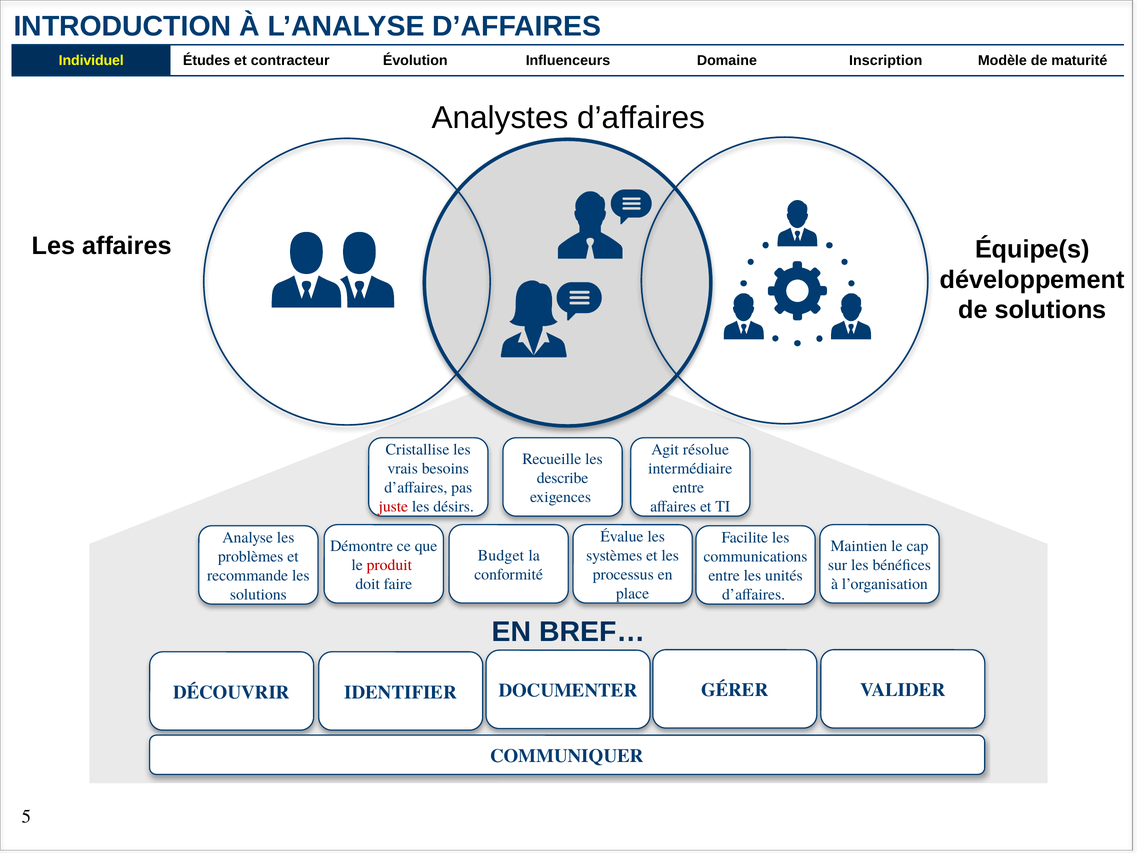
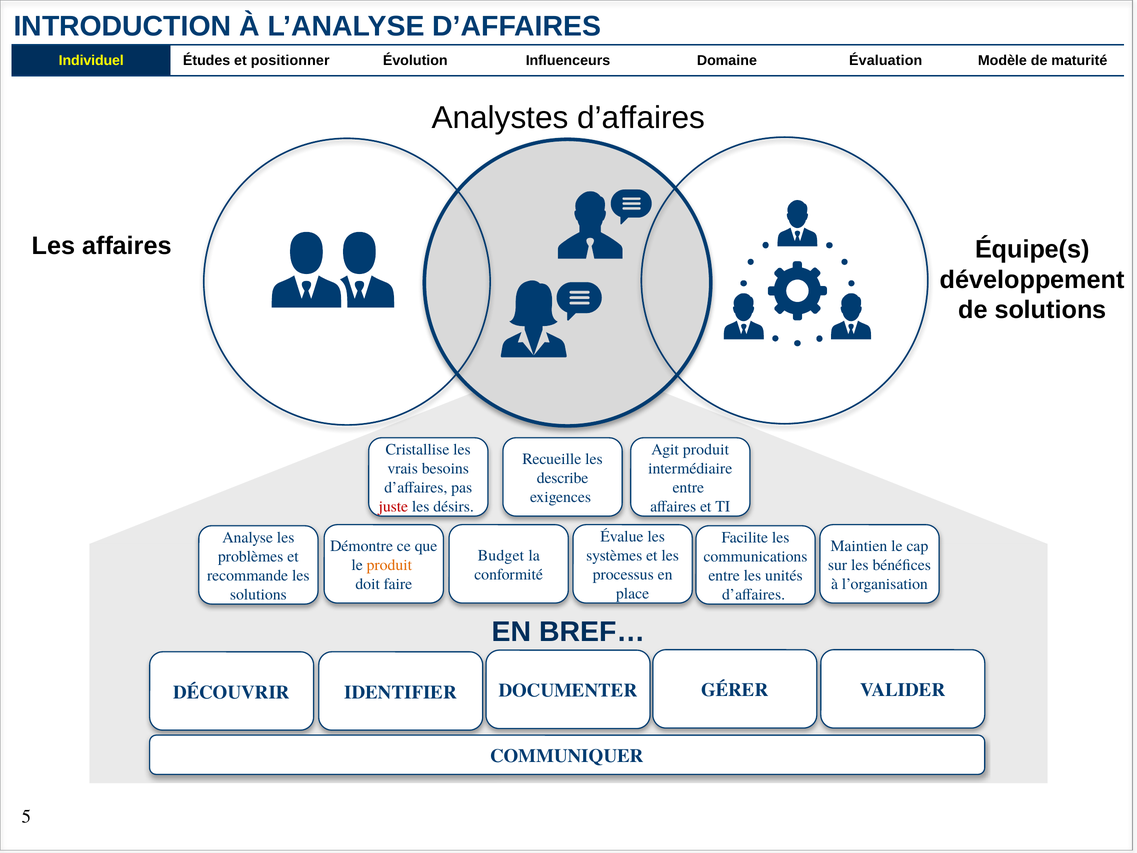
contracteur: contracteur -> positionner (290, 61)
Inscription: Inscription -> Évaluation (886, 61)
Agit résolue: résolue -> produit (706, 449)
produit colour: red -> orange (389, 565)
